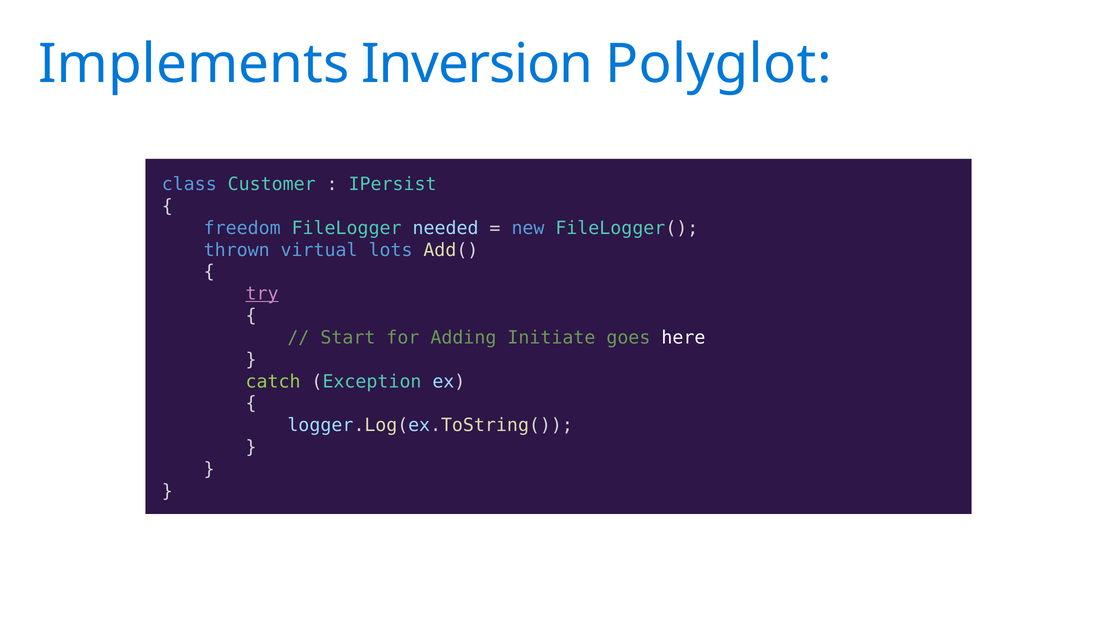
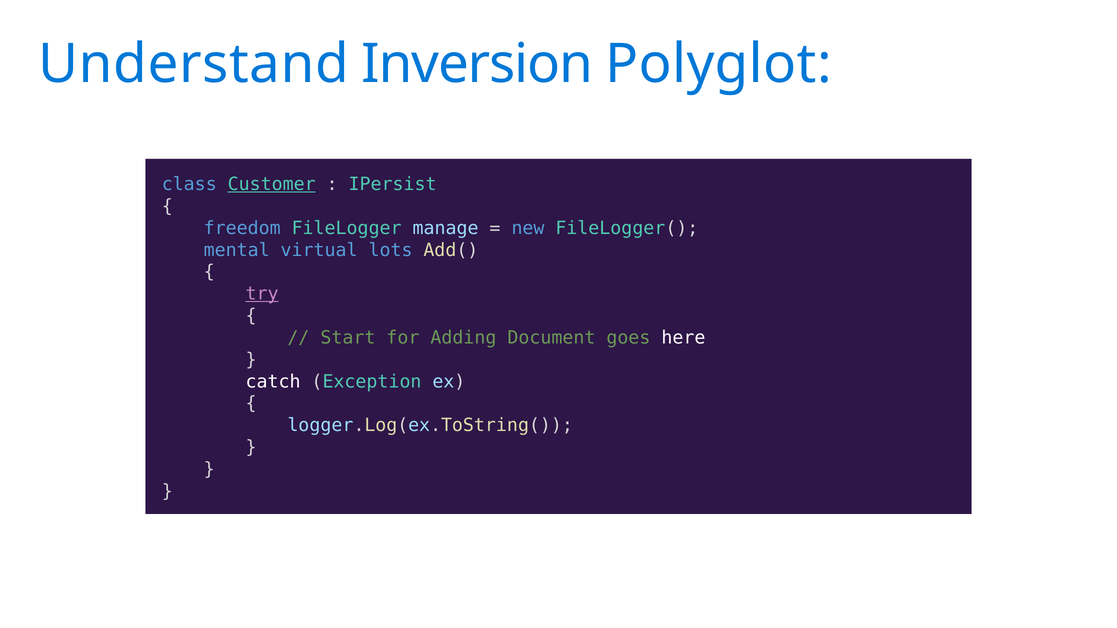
Implements: Implements -> Understand (194, 64)
Customer underline: none -> present (272, 184)
needed: needed -> manage (446, 228)
thrown: thrown -> mental (237, 250)
Initiate: Initiate -> Document (551, 338)
catch colour: light green -> white (273, 382)
